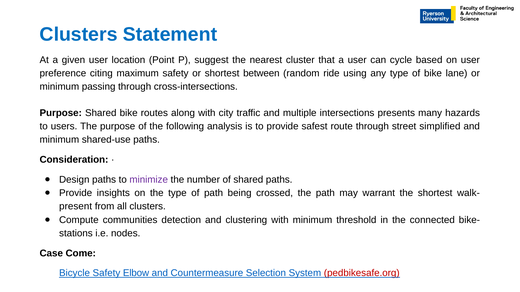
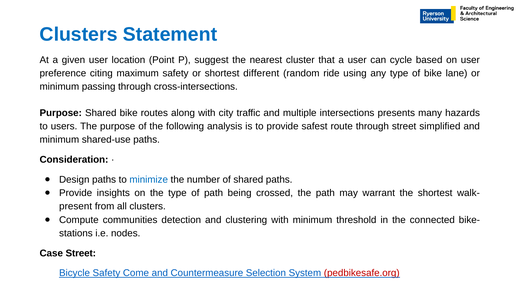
between: between -> different (261, 73)
minimize colour: purple -> blue (149, 180)
Case Come: Come -> Street (81, 254)
Elbow: Elbow -> Come (136, 274)
